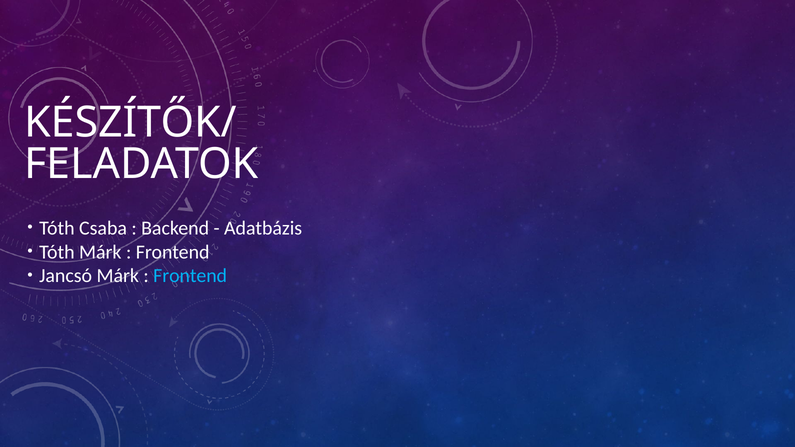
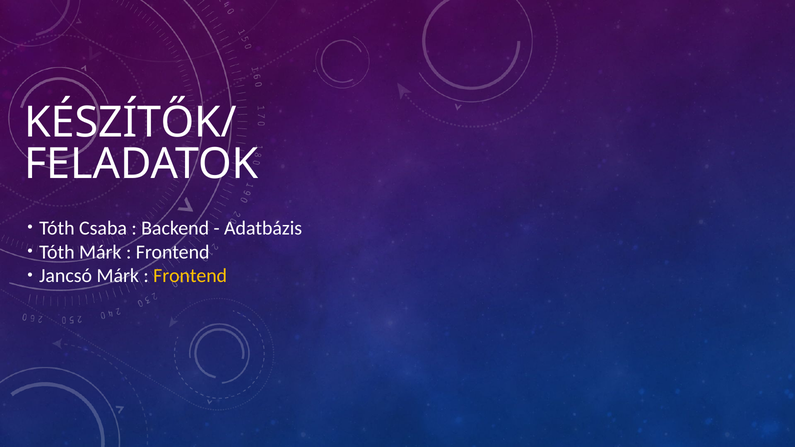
Frontend colour: light blue -> yellow (190, 276)
